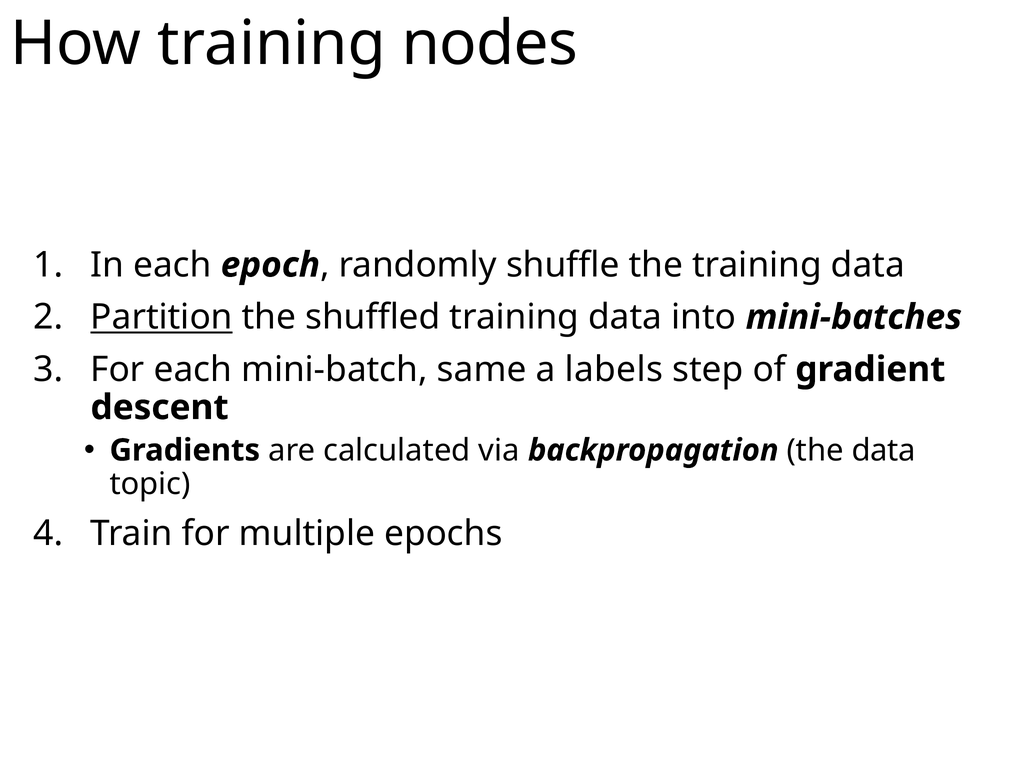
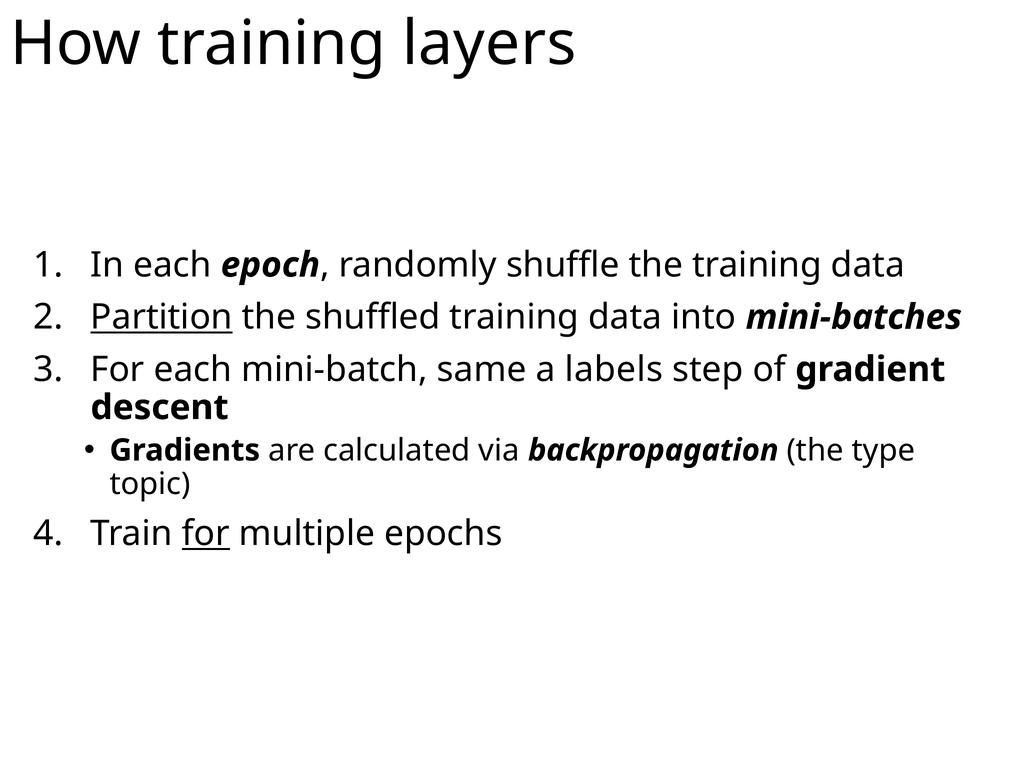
nodes: nodes -> layers (489, 44)
the data: data -> type (884, 450)
for underline: none -> present (206, 534)
